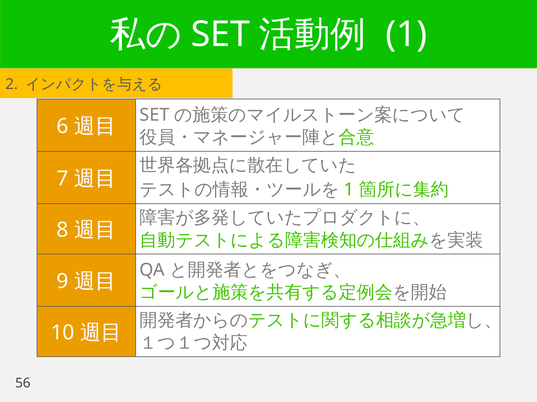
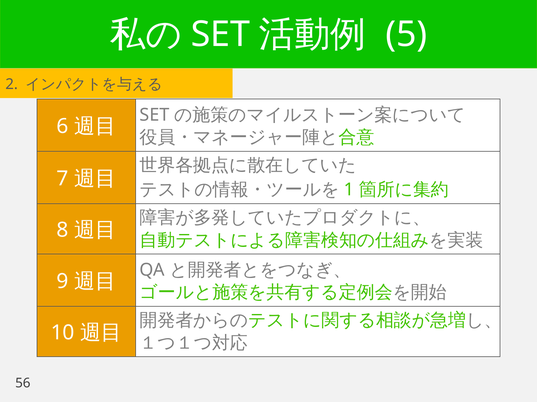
1: 1 -> 5 (406, 34)
